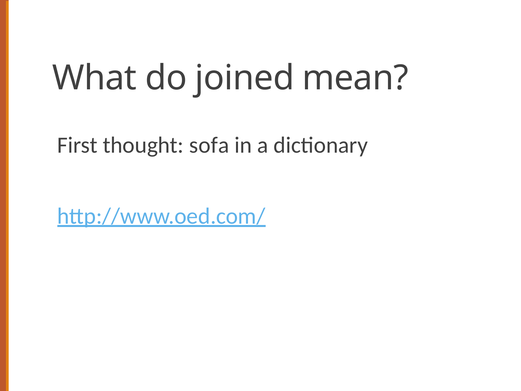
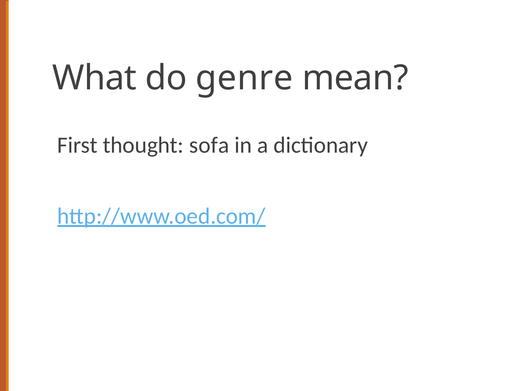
joined: joined -> genre (244, 78)
